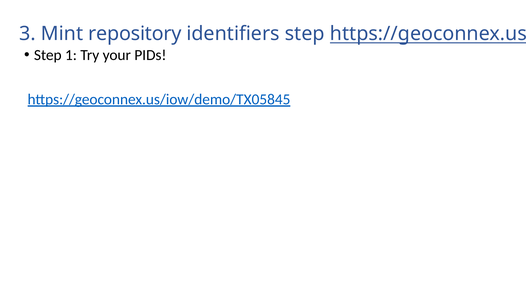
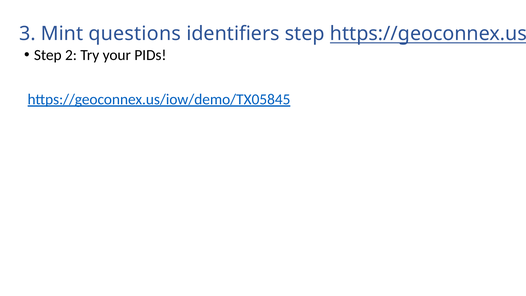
repository: repository -> questions (135, 34)
1: 1 -> 2 (71, 55)
